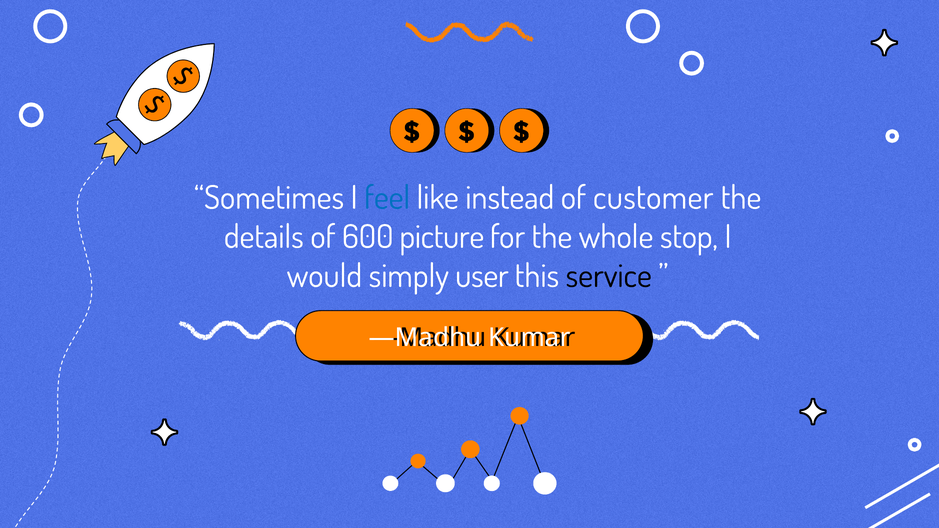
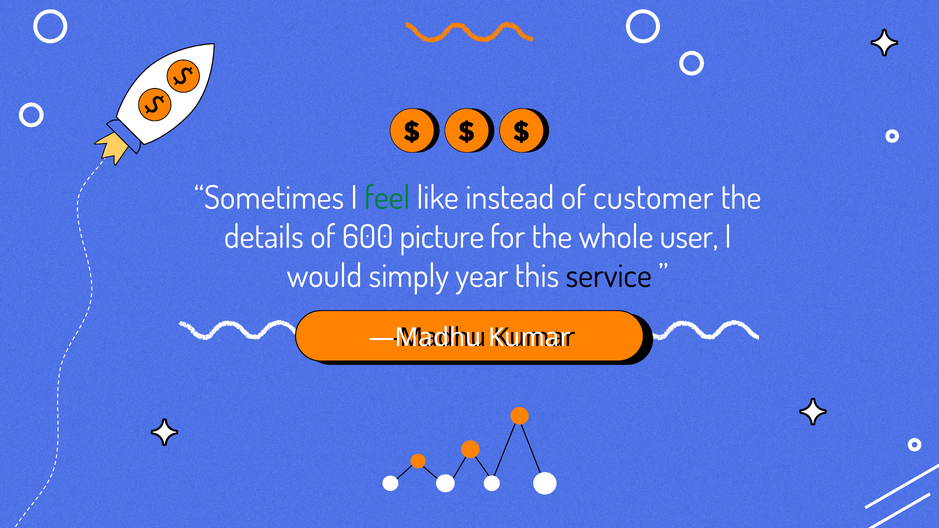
feel colour: blue -> green (387, 198)
stop: stop -> user (689, 237)
user: user -> year (482, 276)
